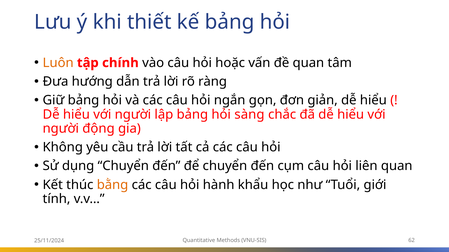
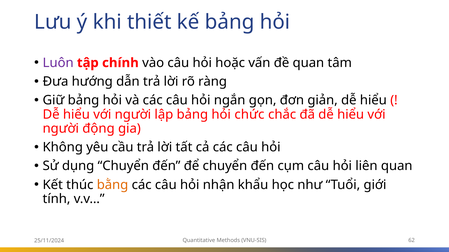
Luôn colour: orange -> purple (58, 63)
sàng: sàng -> chức (249, 115)
hành: hành -> nhận (219, 185)
